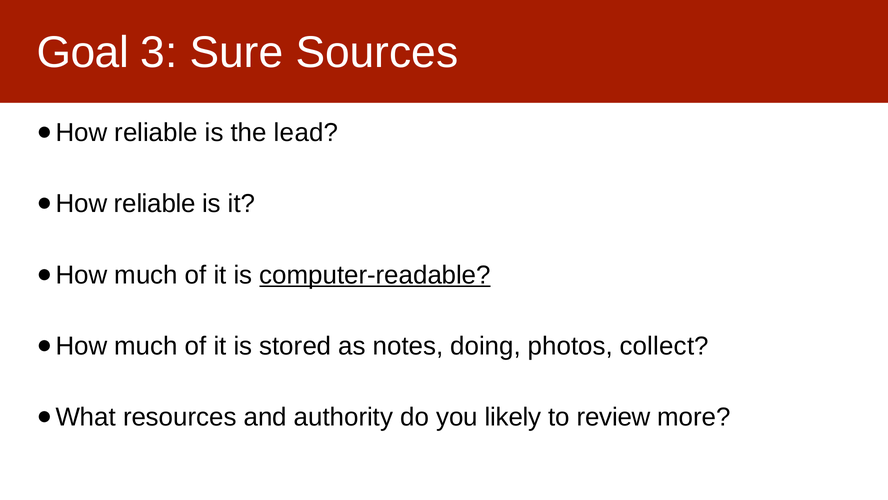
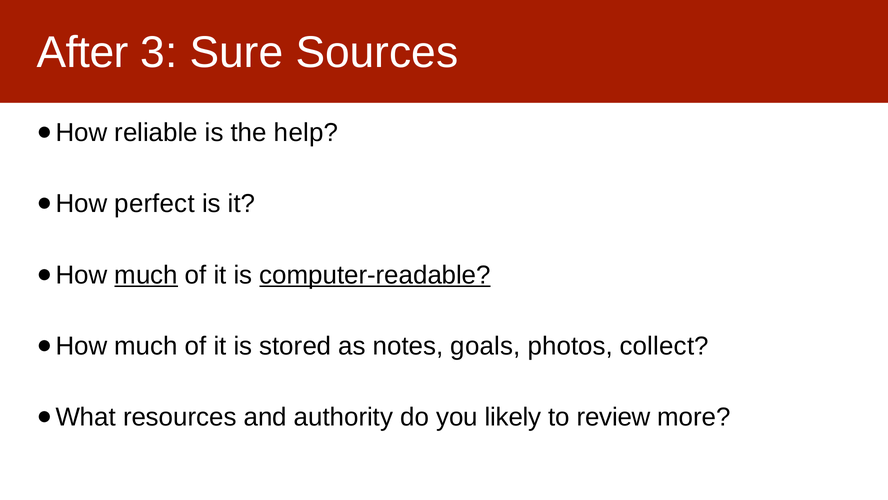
Goal: Goal -> After (83, 53)
lead: lead -> help (306, 133)
reliable: reliable -> perfect (155, 204)
much underline: none -> present (146, 275)
doing: doing -> goals (485, 346)
